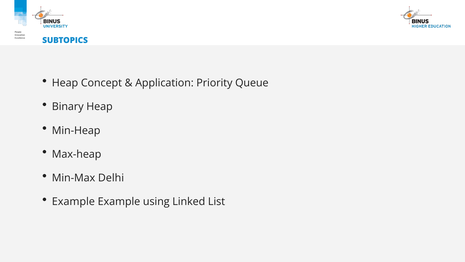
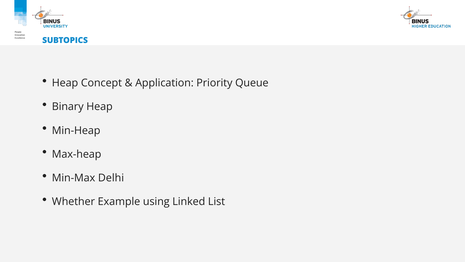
Example: Example -> Whether (73, 201)
